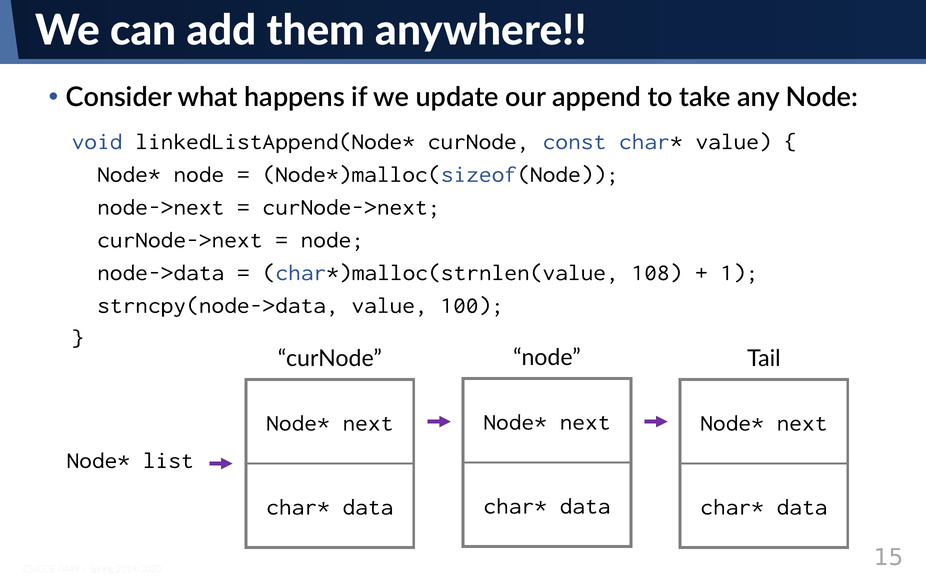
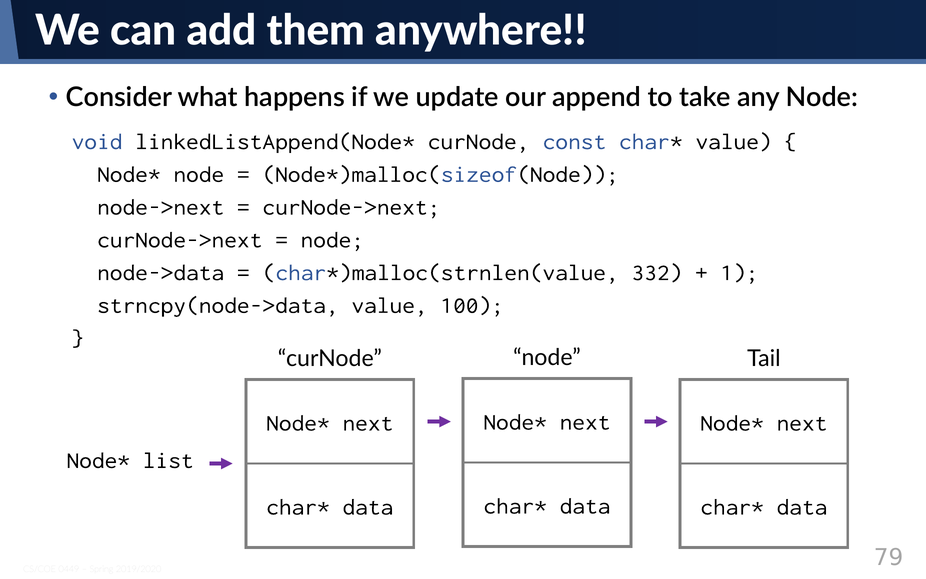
108: 108 -> 332 (657, 272)
15: 15 -> 79 (889, 557)
